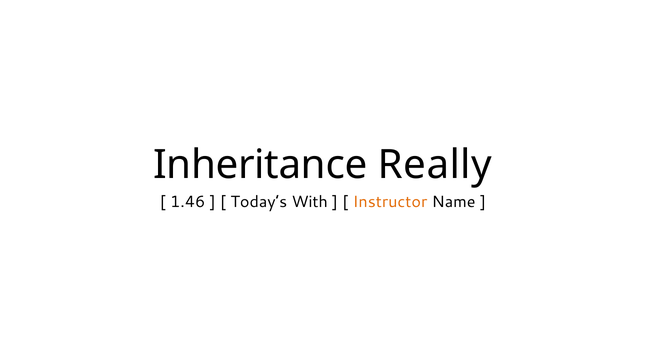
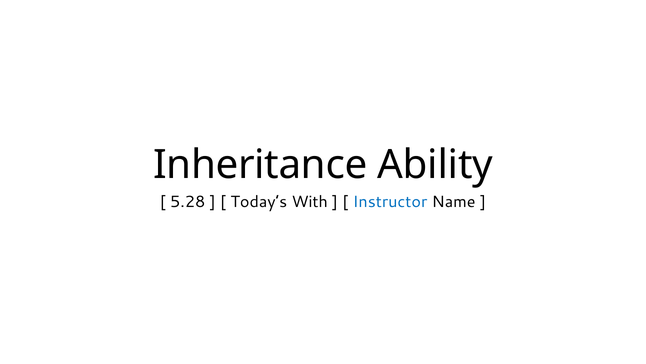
Really: Really -> Ability (435, 165)
1.46: 1.46 -> 5.28 (188, 202)
Instructor colour: orange -> blue (390, 202)
